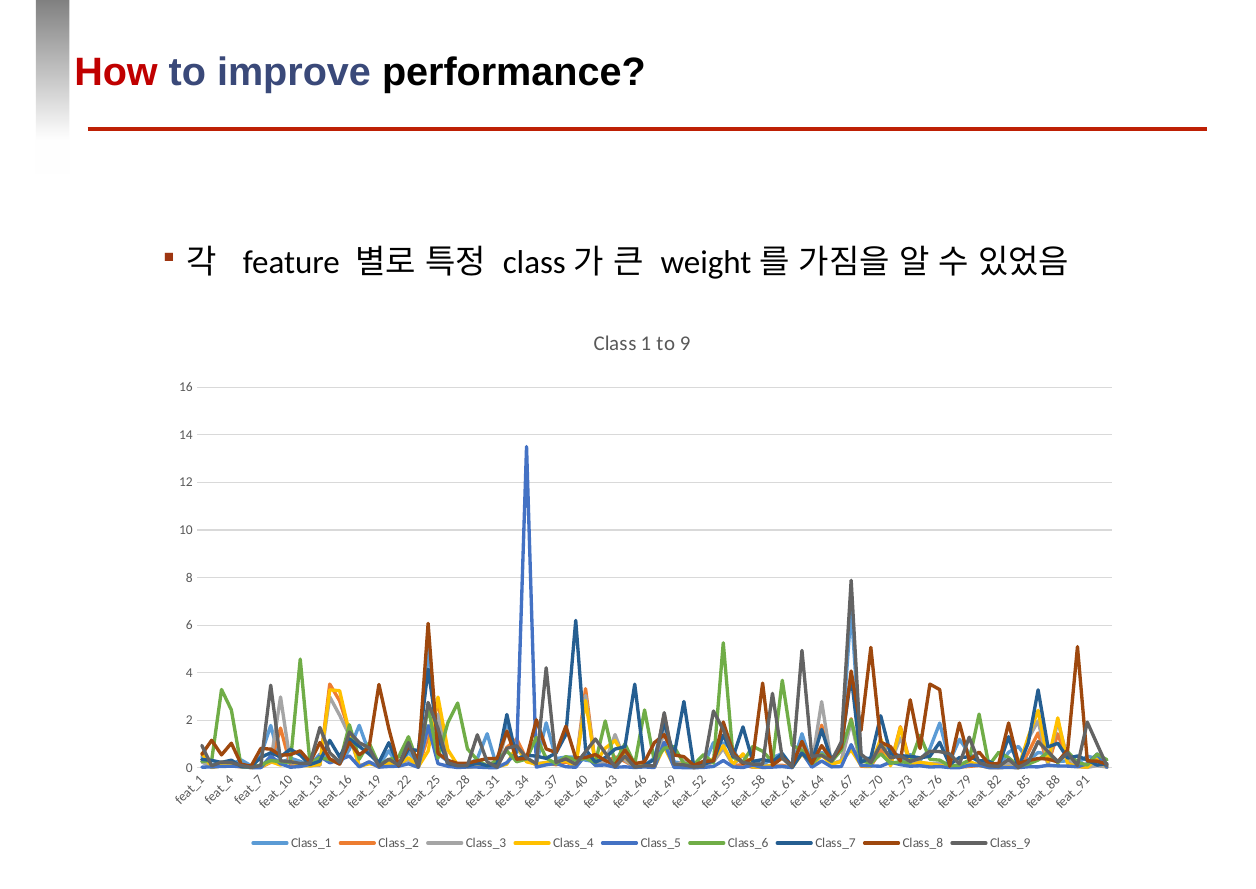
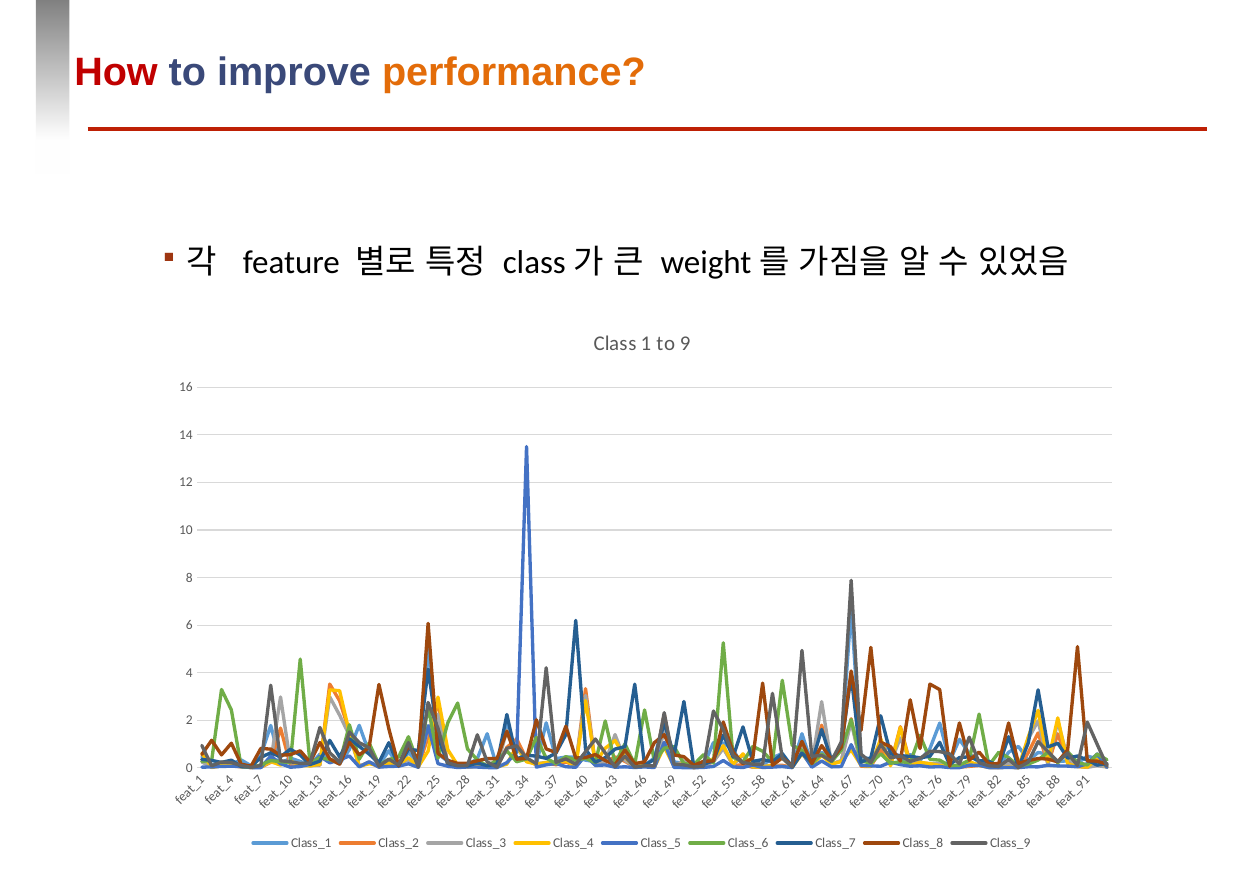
performance colour: black -> orange (514, 72)
